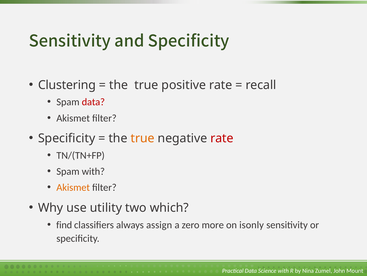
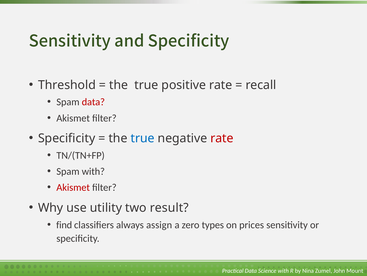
Clustering: Clustering -> Threshold (67, 85)
true colour: orange -> blue (143, 138)
Akismet colour: orange -> red (73, 187)
which: which -> result (169, 207)
more: more -> types (213, 224)
isonly: isonly -> prices (252, 224)
